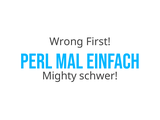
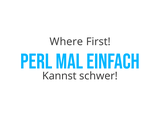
Wrong: Wrong -> Where (66, 42)
Mighty: Mighty -> Kannst (59, 76)
